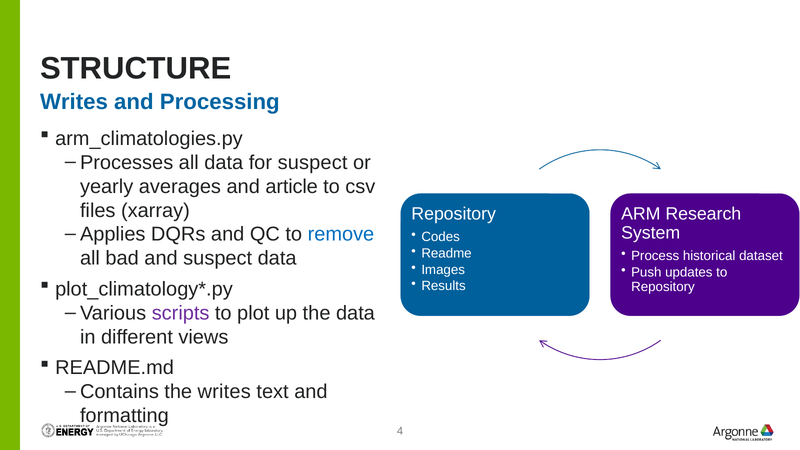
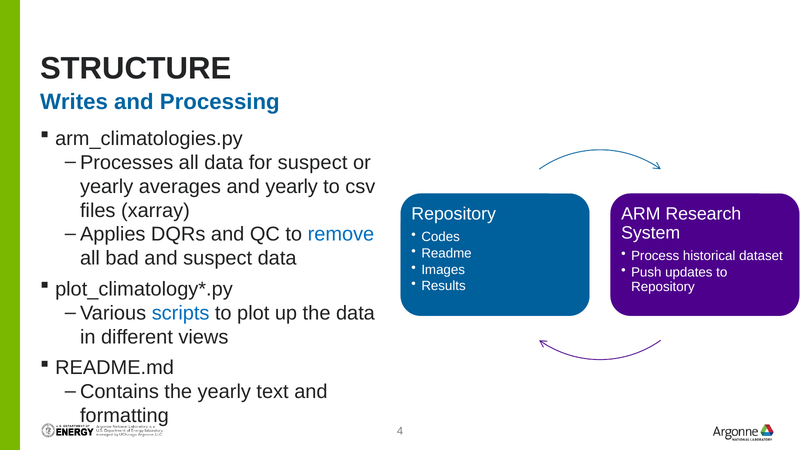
and article: article -> yearly (292, 186)
scripts colour: purple -> blue (181, 313)
the writes: writes -> yearly (224, 392)
